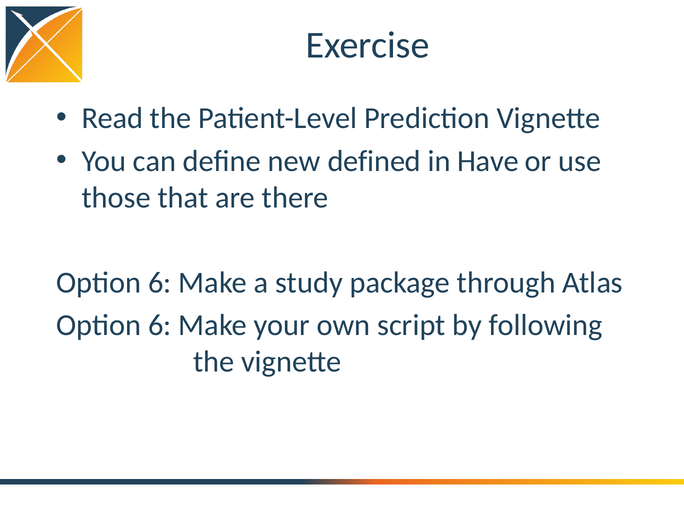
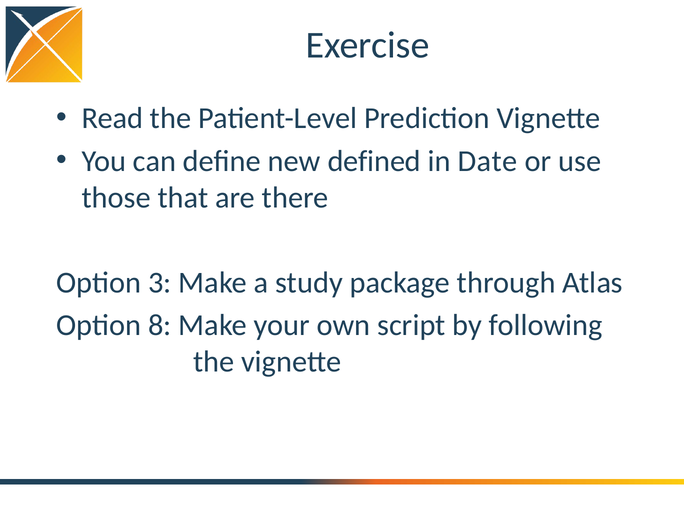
Have: Have -> Date (488, 161)
6: 6 -> 3 (160, 283)
6: 6 -> 8 (160, 325)
